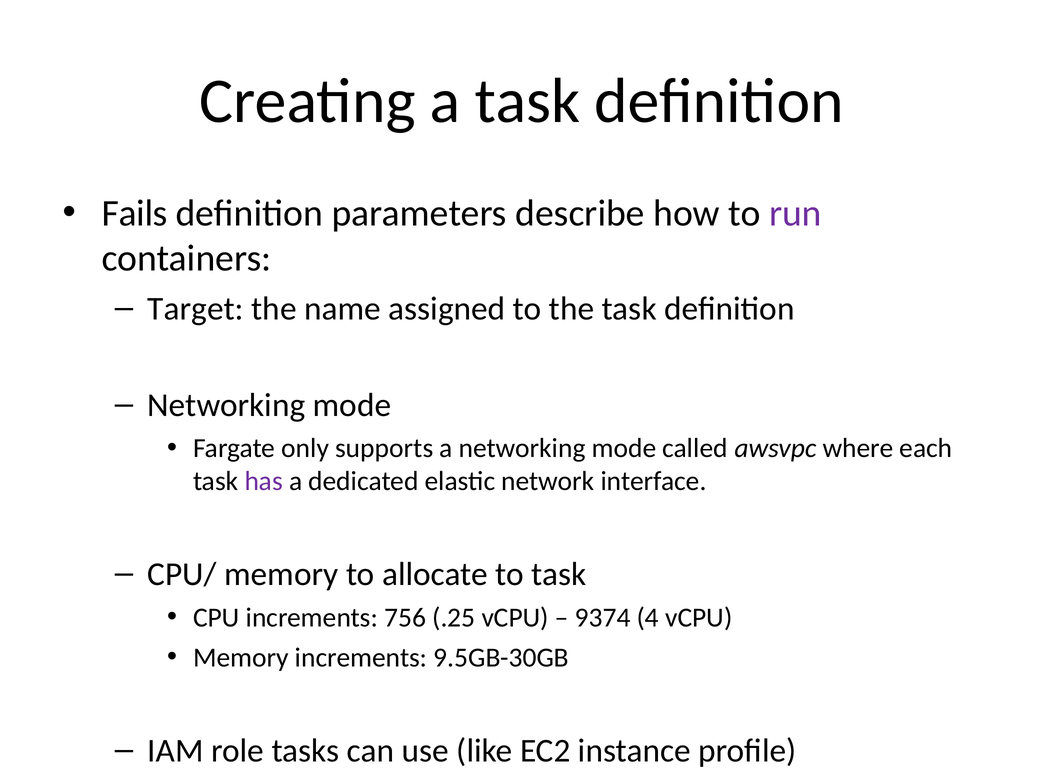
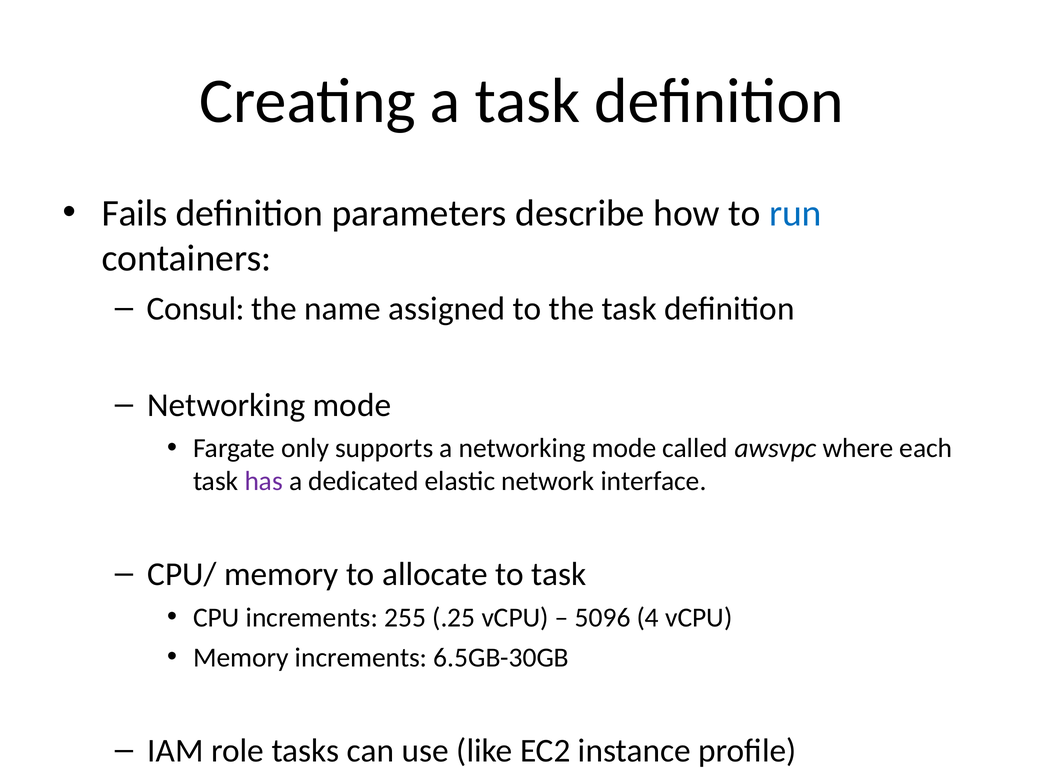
run colour: purple -> blue (795, 213)
Target: Target -> Consul (196, 309)
756: 756 -> 255 (405, 617)
9374: 9374 -> 5096 (603, 617)
9.5GB-30GB: 9.5GB-30GB -> 6.5GB-30GB (501, 657)
